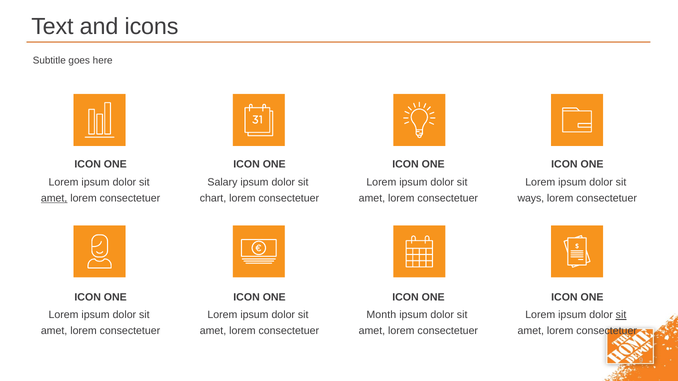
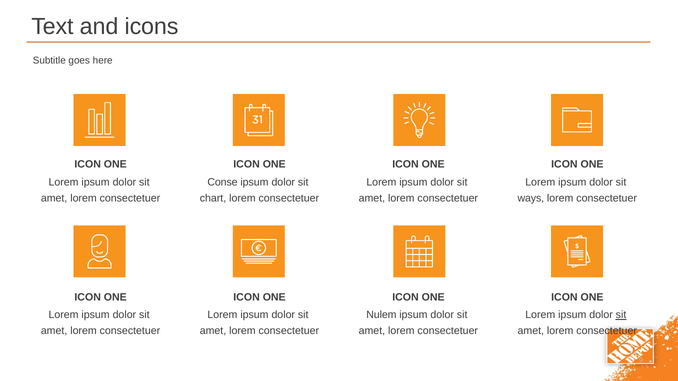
Salary: Salary -> Conse (222, 183)
amet underline: present -> none (54, 198)
Month: Month -> Nulem (381, 315)
